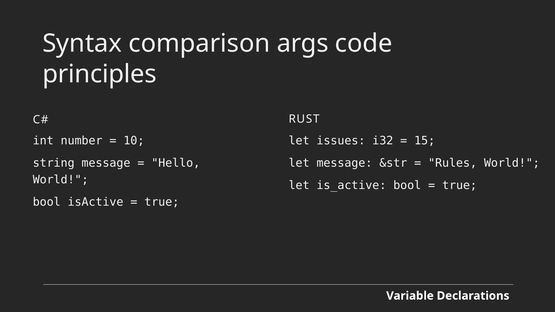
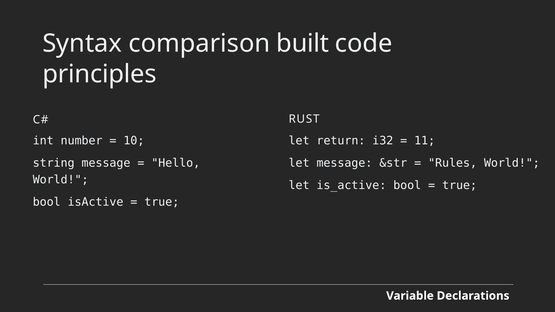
args: args -> built (303, 44)
issues: issues -> return (341, 141)
15: 15 -> 11 (425, 141)
